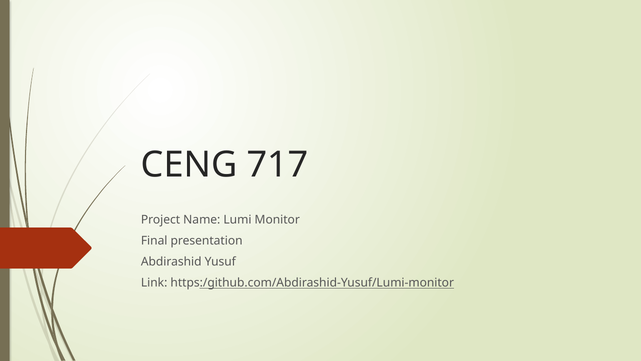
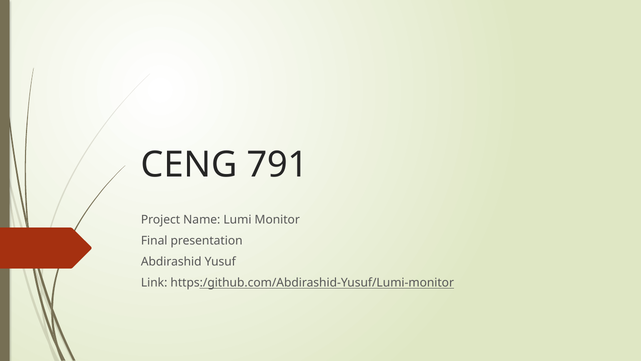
717: 717 -> 791 (278, 165)
